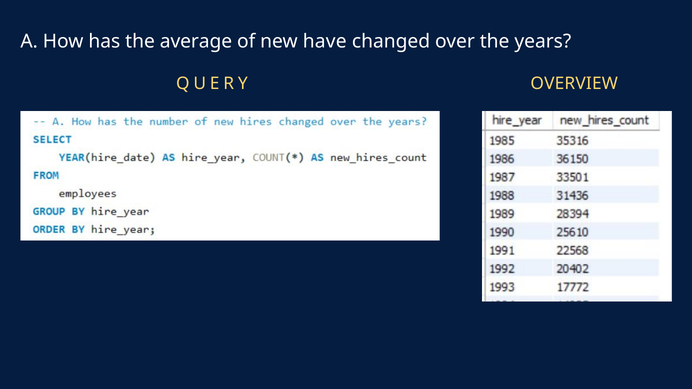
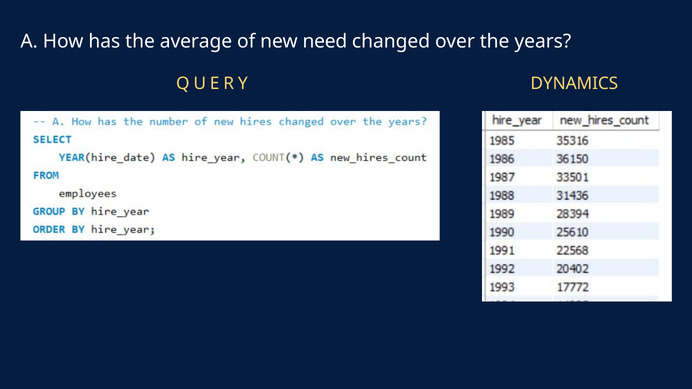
have: have -> need (325, 41)
OVERVIEW: OVERVIEW -> DYNAMICS (574, 83)
